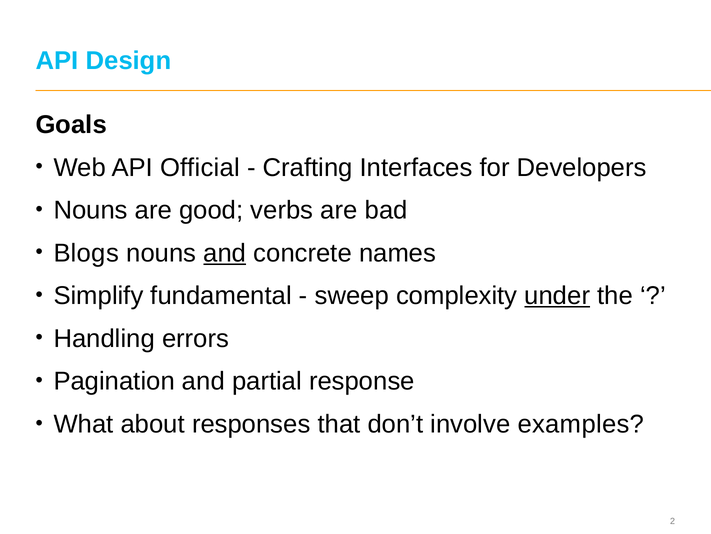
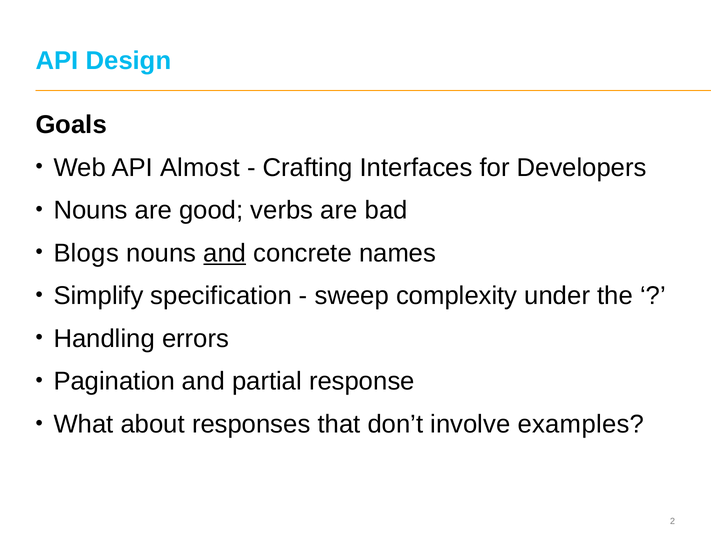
Official: Official -> Almost (200, 167)
fundamental: fundamental -> specification (221, 295)
under underline: present -> none (557, 295)
